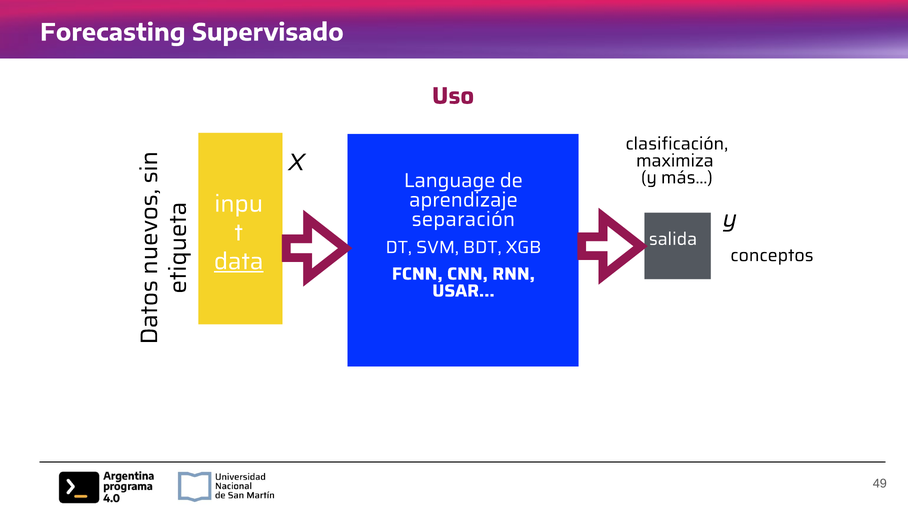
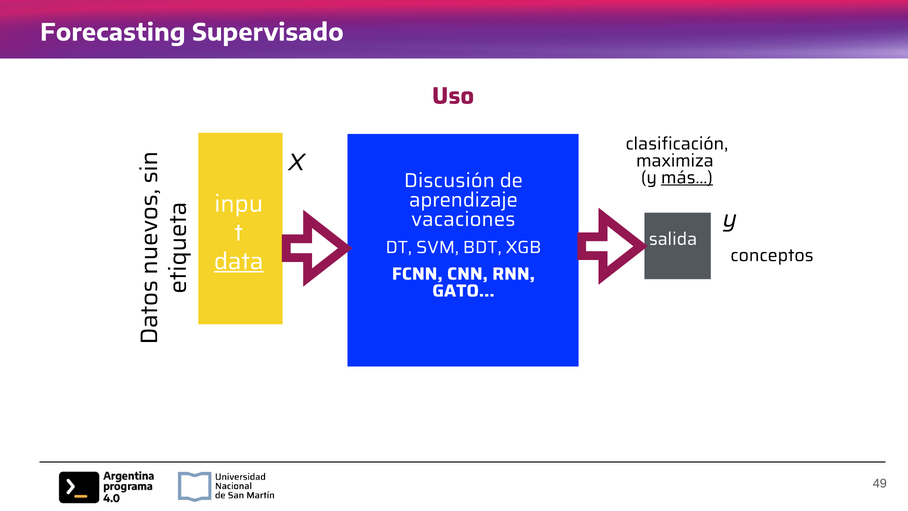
más… underline: none -> present (687, 177)
Language: Language -> Discusión (449, 180)
separación: separación -> vacaciones (463, 219)
USAR…: USAR… -> GATO… (463, 291)
